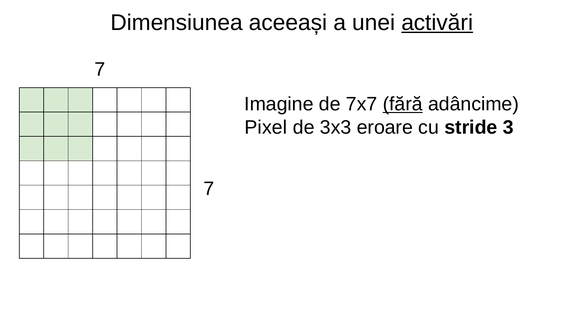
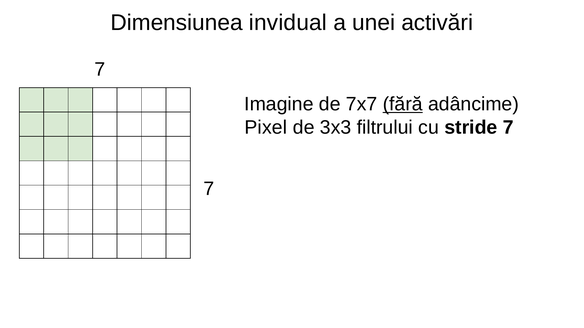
aceeași: aceeași -> invidual (288, 23)
activări underline: present -> none (437, 23)
eroare: eroare -> filtrului (385, 128)
stride 3: 3 -> 7 (508, 128)
